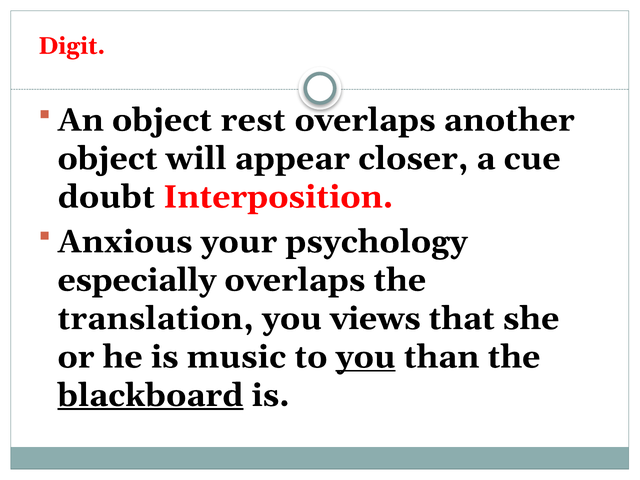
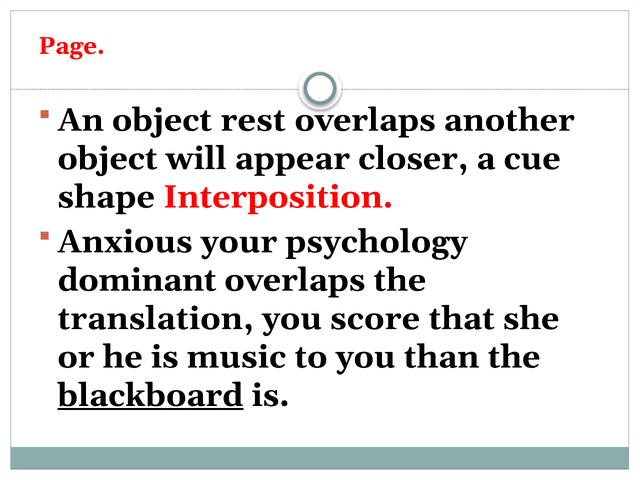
Digit: Digit -> Page (72, 46)
doubt: doubt -> shape (106, 197)
especially: especially -> dominant (137, 280)
views: views -> score (375, 319)
you underline: present -> none (366, 357)
